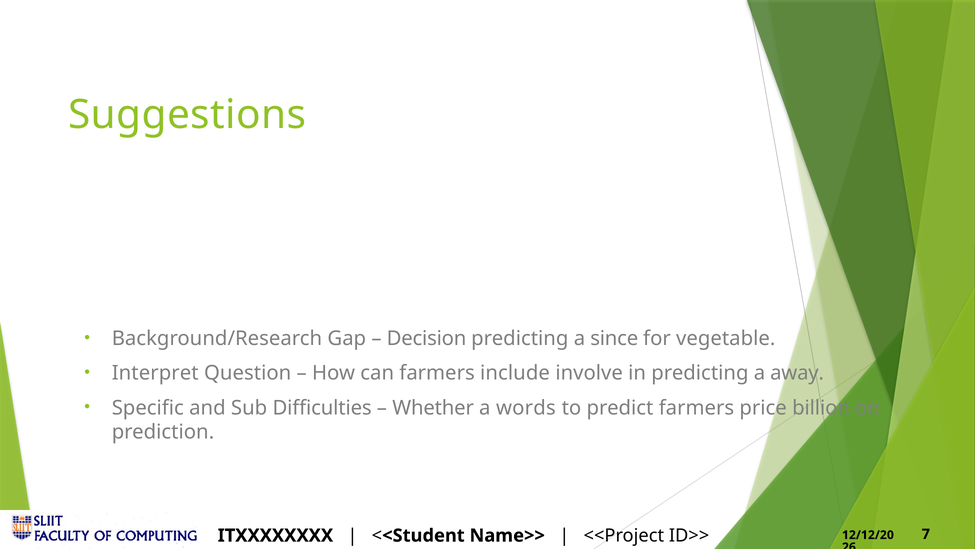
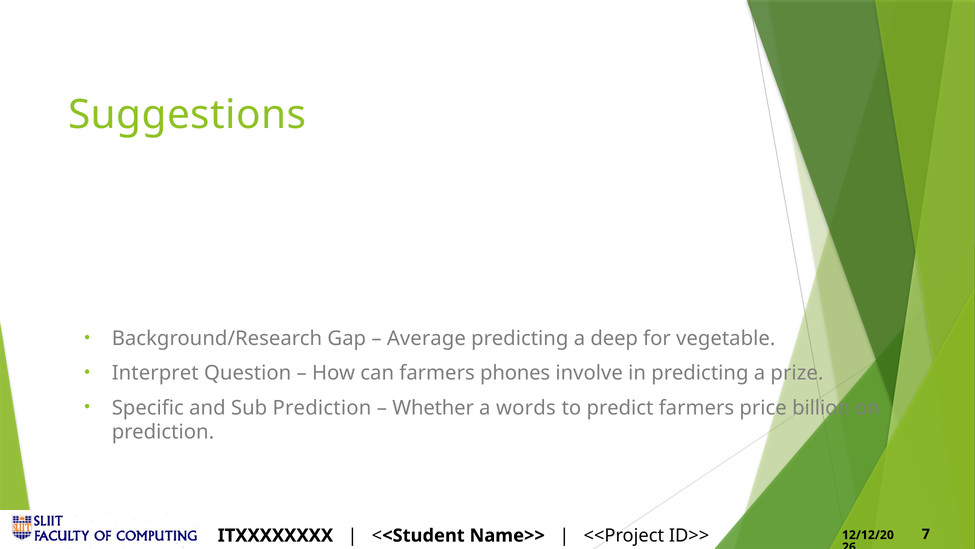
Decision: Decision -> Average (426, 338)
since: since -> deep (614, 338)
include: include -> phones (515, 373)
away: away -> prize (797, 373)
Sub Difficulties: Difficulties -> Prediction (322, 407)
